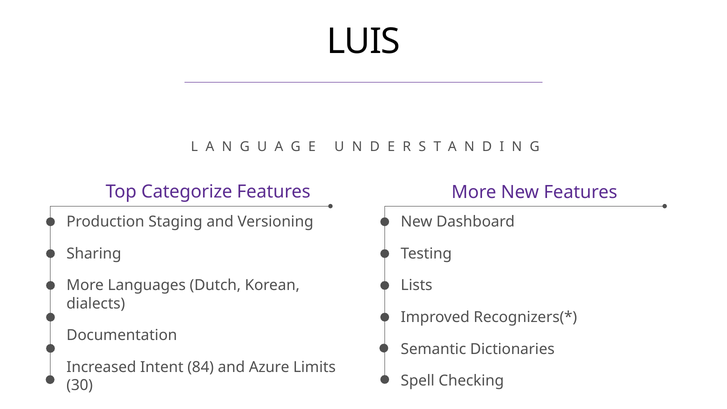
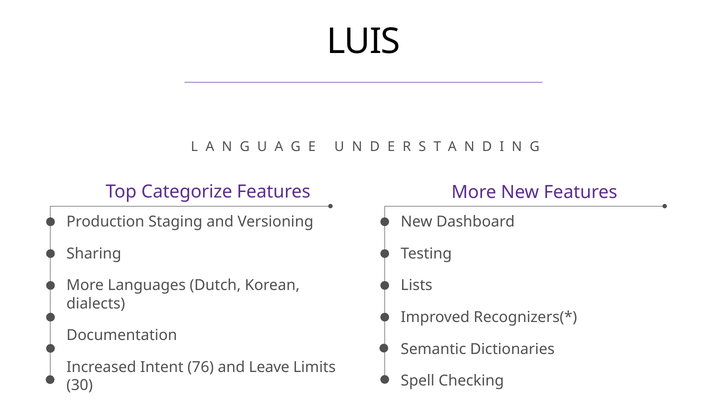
84: 84 -> 76 (201, 367)
Azure: Azure -> Leave (269, 367)
